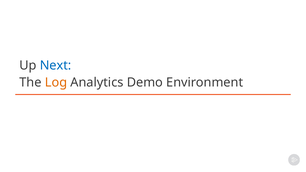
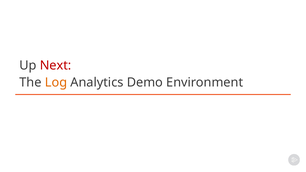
Next colour: blue -> red (56, 65)
